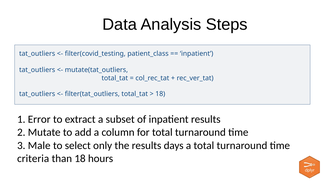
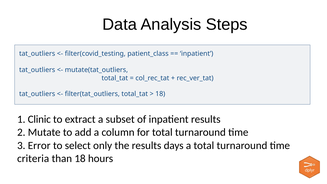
Error: Error -> Clinic (39, 119)
Male: Male -> Error (39, 145)
